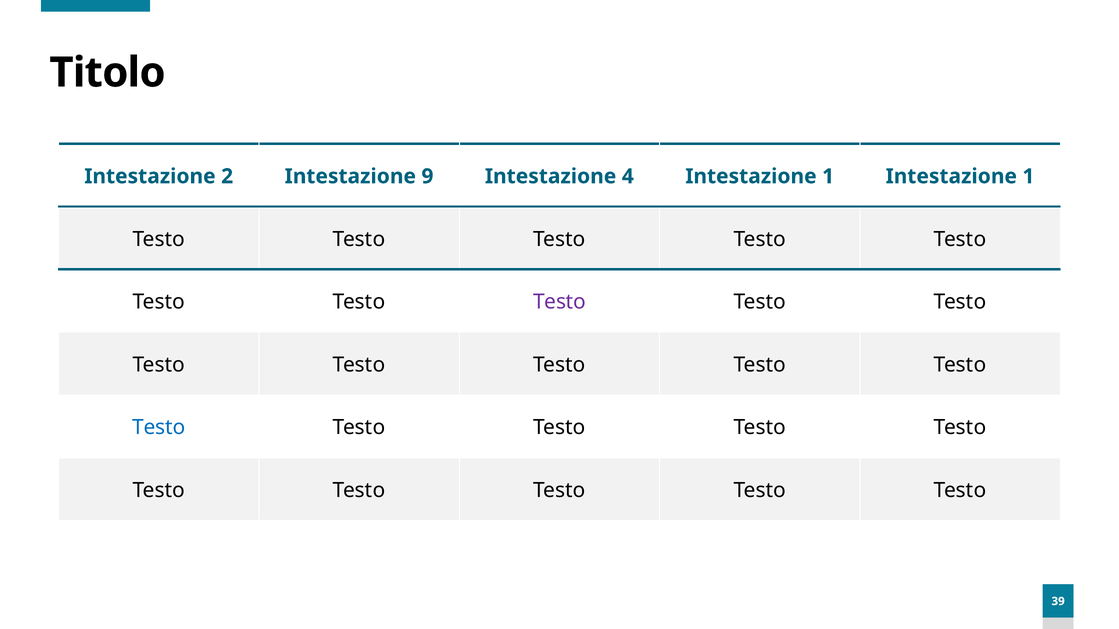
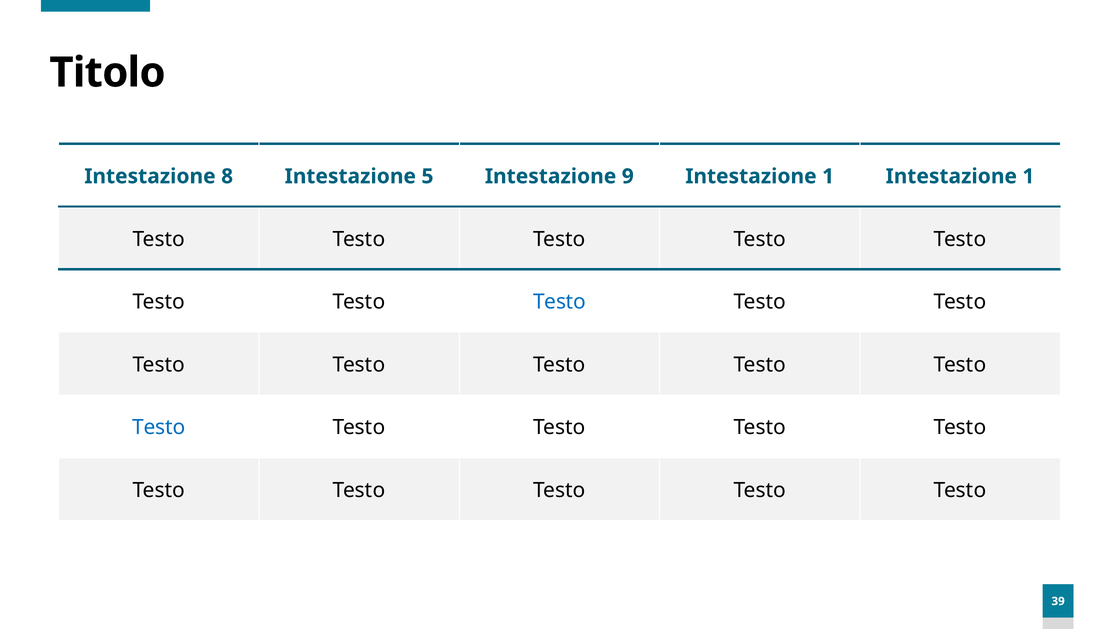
2: 2 -> 8 (227, 176)
9: 9 -> 5 (427, 176)
4: 4 -> 9 (628, 176)
Testo colour: purple -> blue (560, 302)
